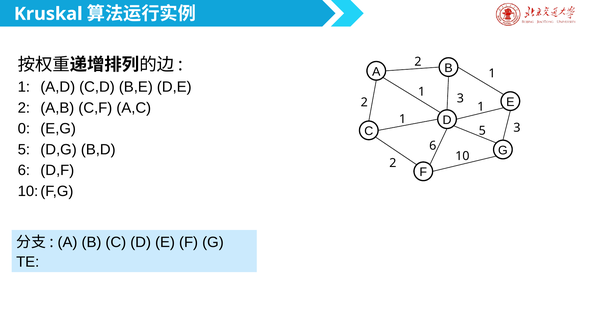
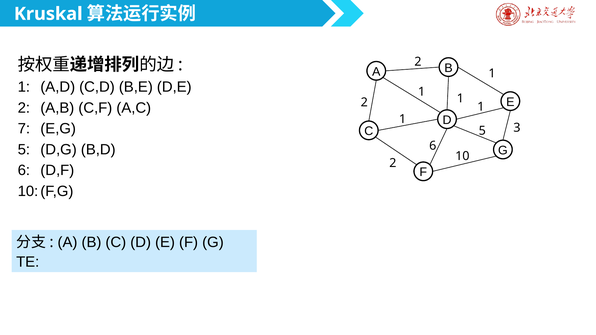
3: 3 -> 1 (460, 98)
0: 0 -> 7 (24, 129)
